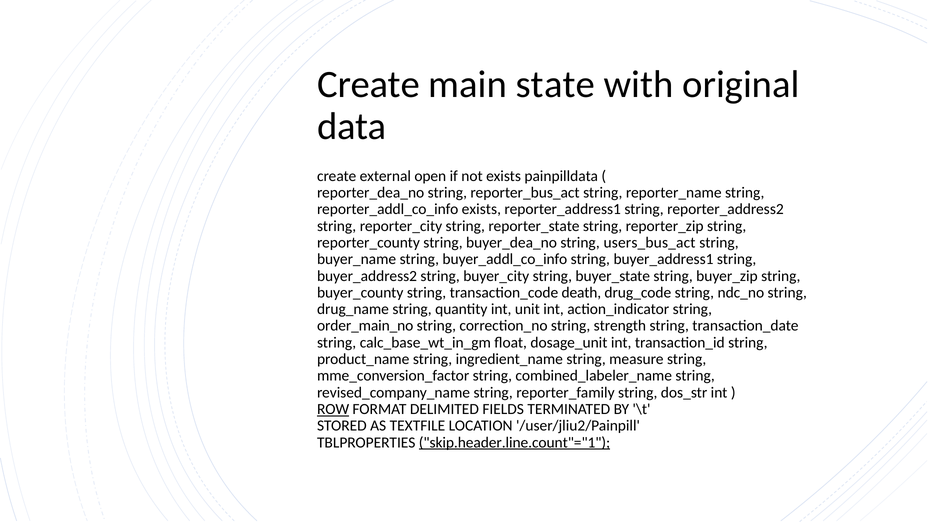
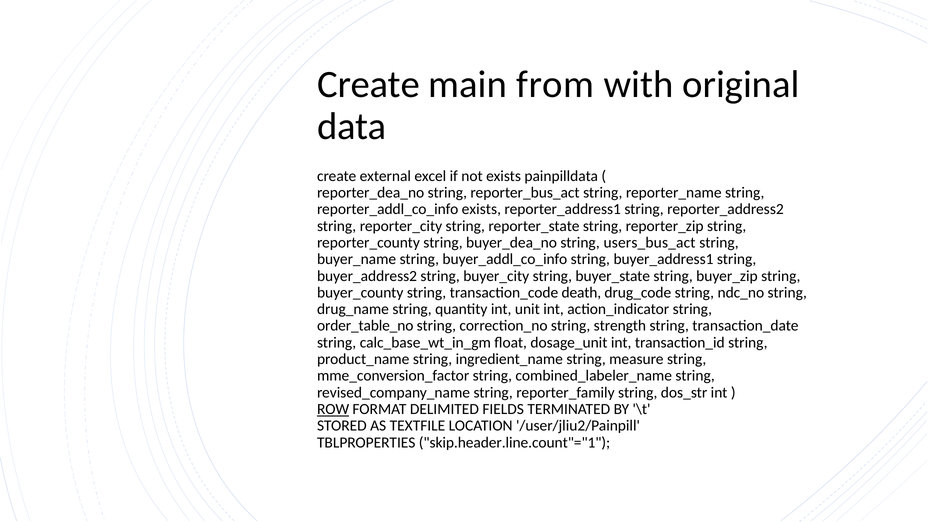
state: state -> from (555, 85)
open: open -> excel (430, 176)
order_main_no: order_main_no -> order_table_no (365, 326)
skip.header.line.count"="1 underline: present -> none (515, 443)
